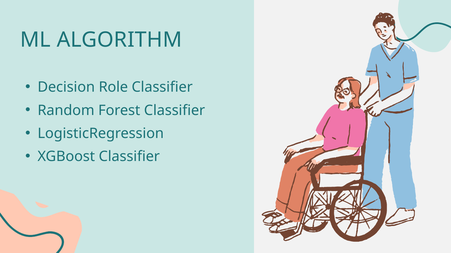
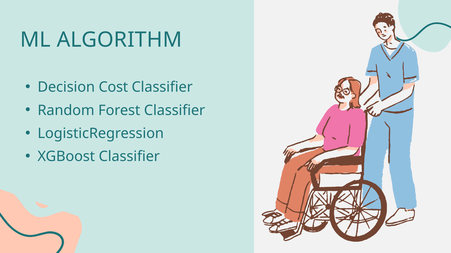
Role: Role -> Cost (113, 87)
